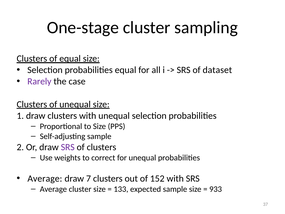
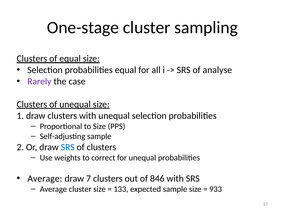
dataset: dataset -> analyse (217, 70)
SRS colour: purple -> blue (68, 147)
152: 152 -> 846 (157, 178)
